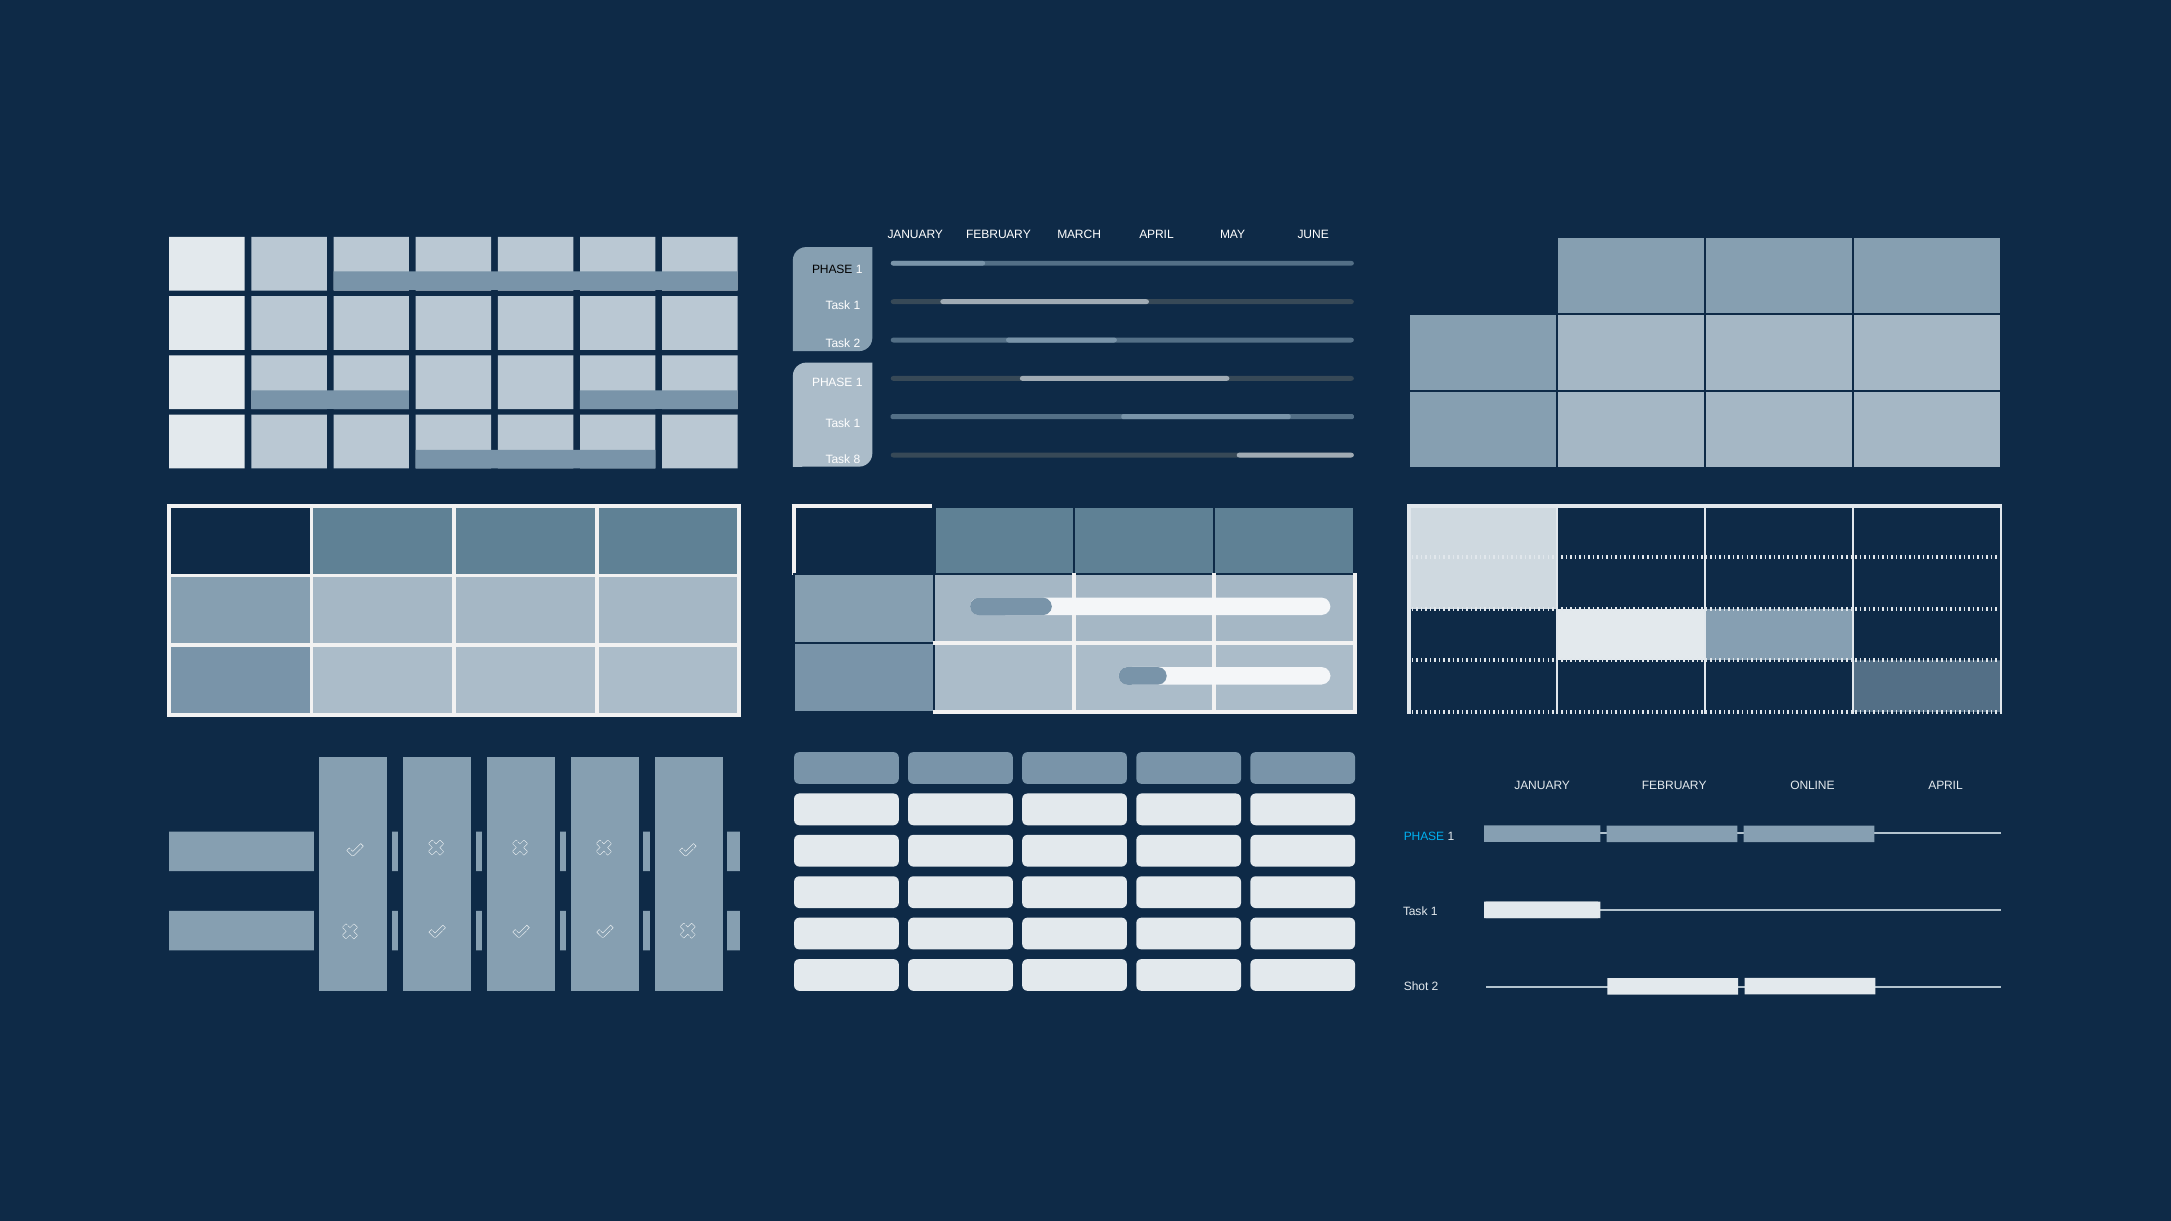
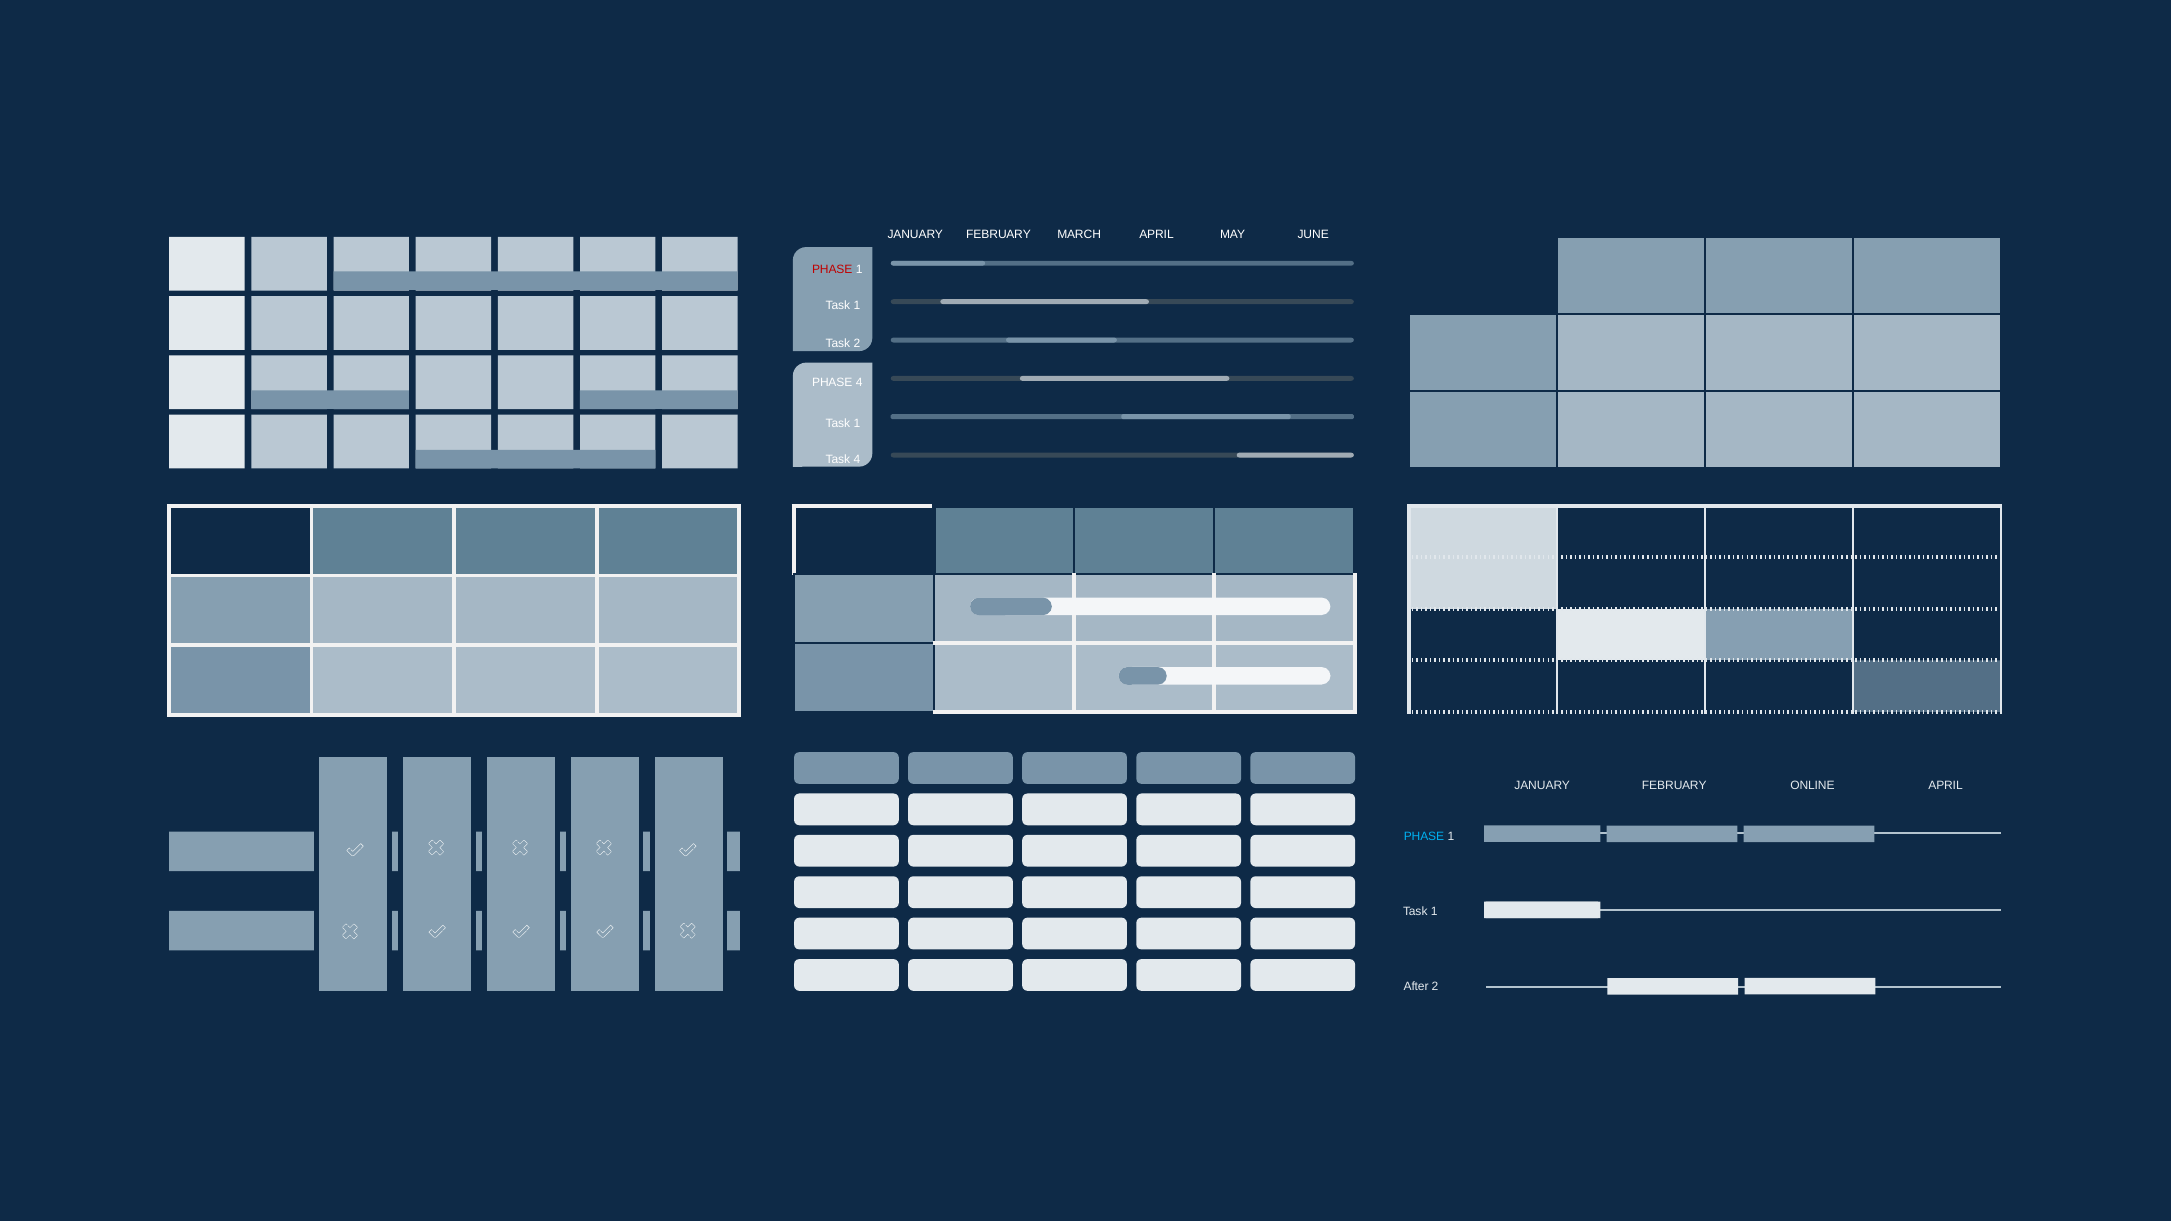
PHASE colour: black -> red (832, 269)
1: 1 -> 4 (859, 383)
Task 8: 8 -> 4 (857, 460)
Shot: Shot -> After (1416, 987)
